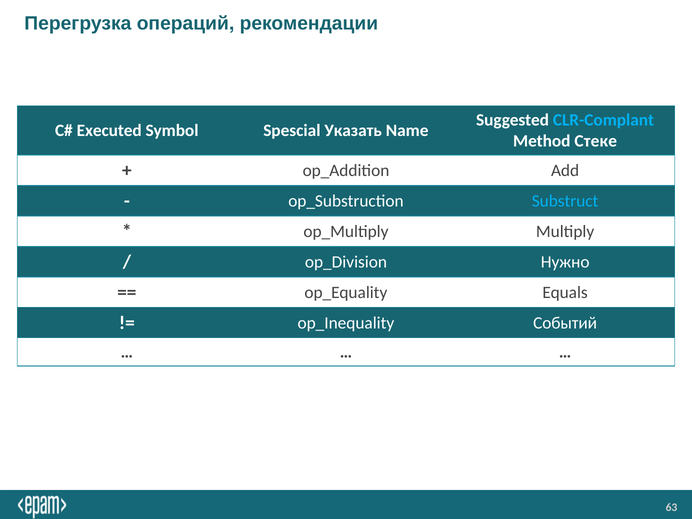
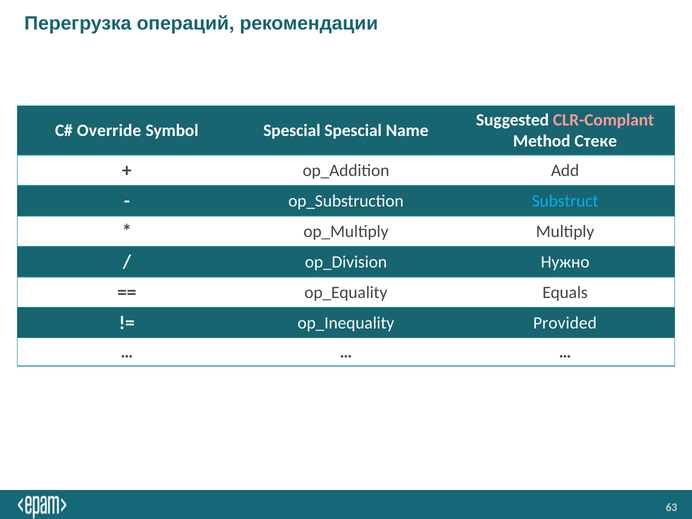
CLR-Complant colour: light blue -> pink (603, 120)
Executed: Executed -> Override (109, 131)
Spescial Указать: Указать -> Spescial (353, 131)
Событий: Событий -> Provided (565, 323)
